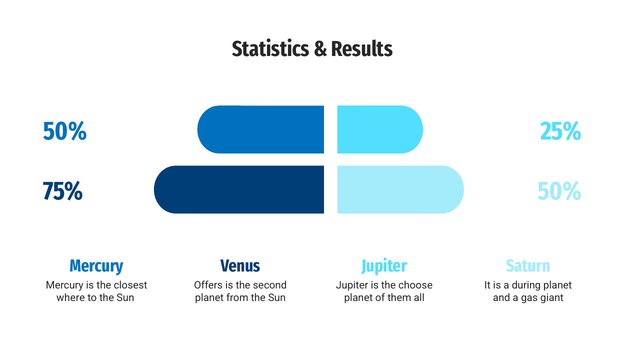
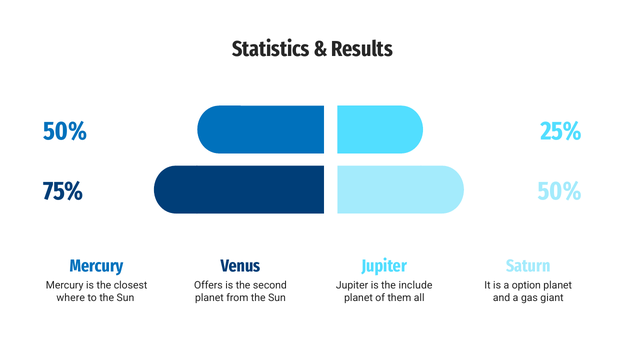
choose: choose -> include (416, 286)
during: during -> option (526, 286)
